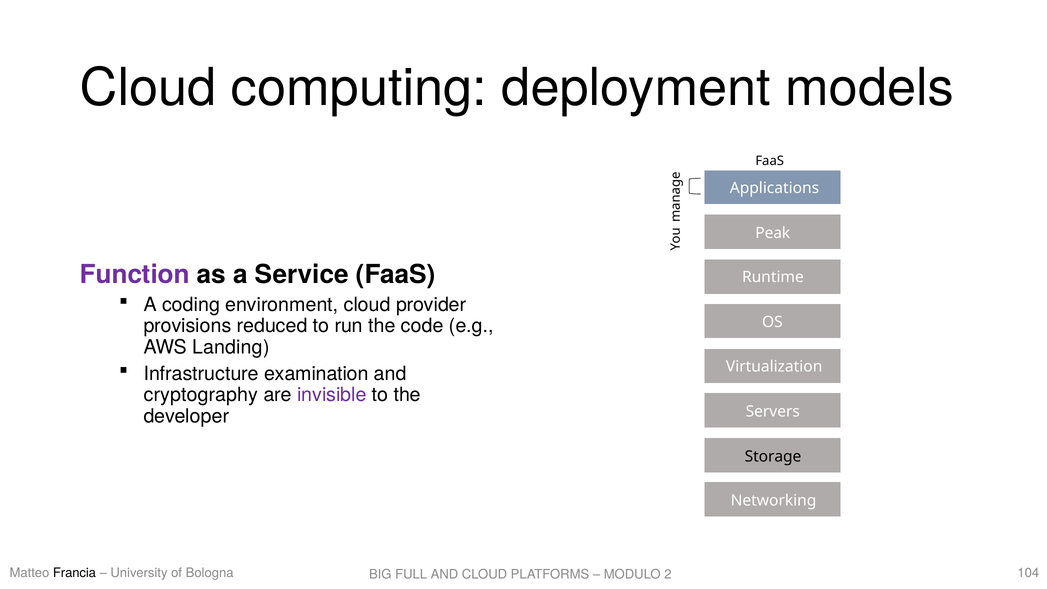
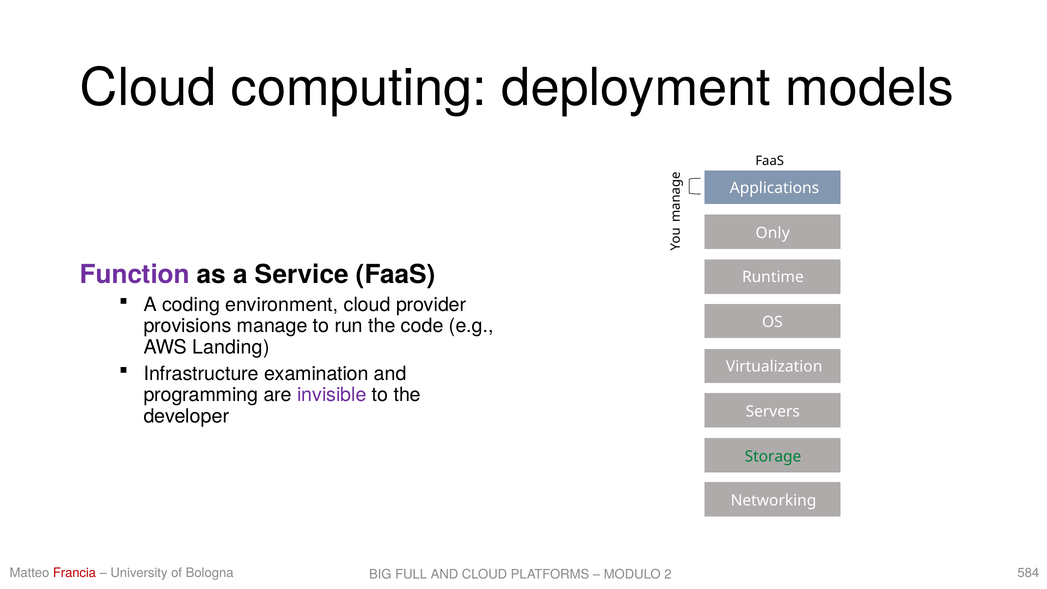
Peak: Peak -> Only (773, 233)
reduced: reduced -> manage (272, 326)
cryptography: cryptography -> programming (201, 395)
Storage colour: black -> green (773, 456)
Francia colour: black -> red (74, 573)
104: 104 -> 584 (1028, 573)
